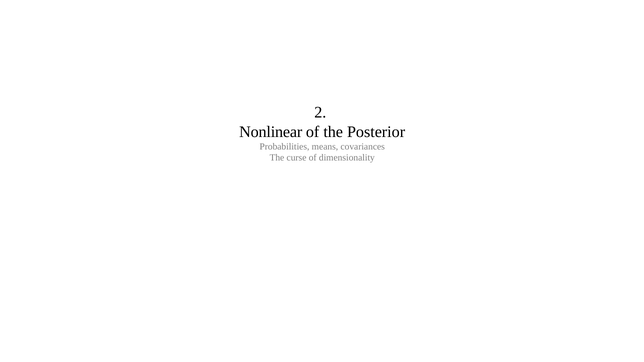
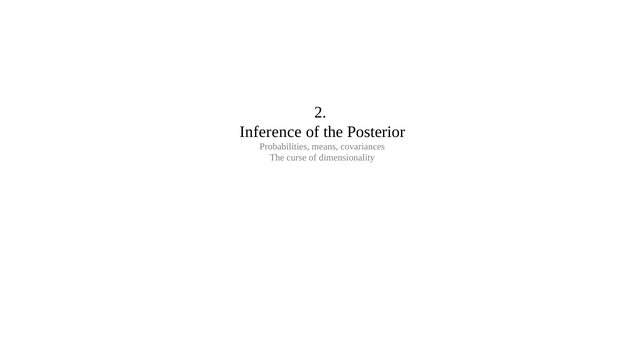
Nonlinear: Nonlinear -> Inference (271, 132)
